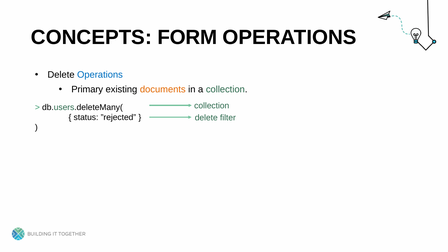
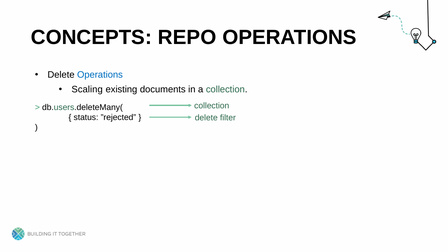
FORM: FORM -> REPO (187, 37)
Primary: Primary -> Scaling (87, 89)
documents colour: orange -> black (163, 89)
